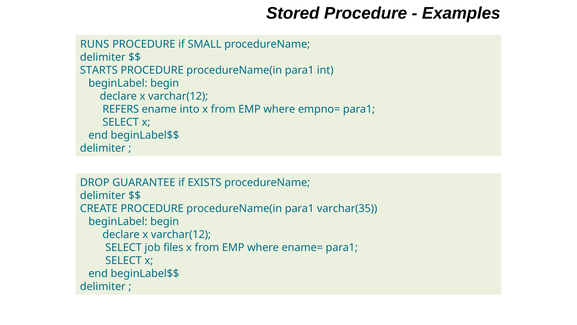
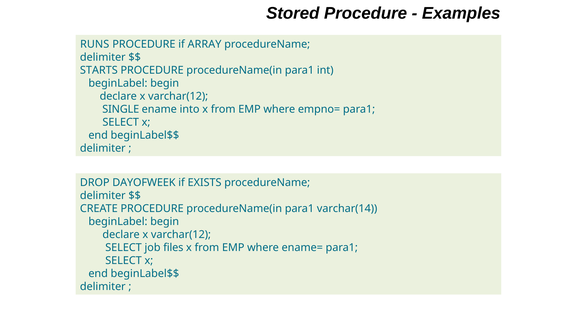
SMALL: SMALL -> ARRAY (205, 44)
REFERS: REFERS -> SINGLE (121, 109)
GUARANTEE: GUARANTEE -> DAYOFWEEK (144, 182)
varchar(35: varchar(35 -> varchar(14 (347, 208)
